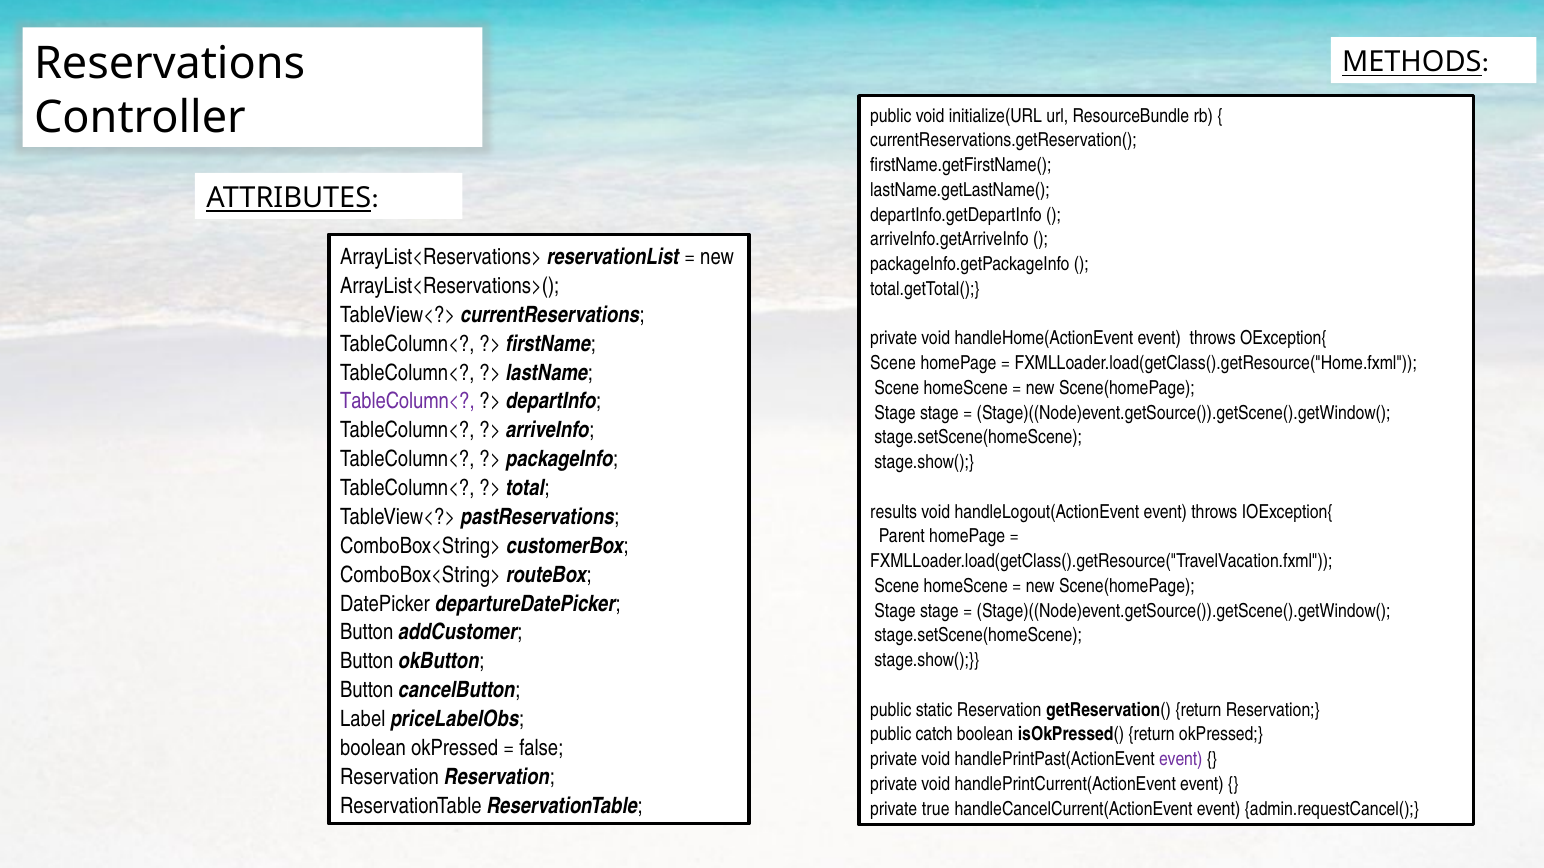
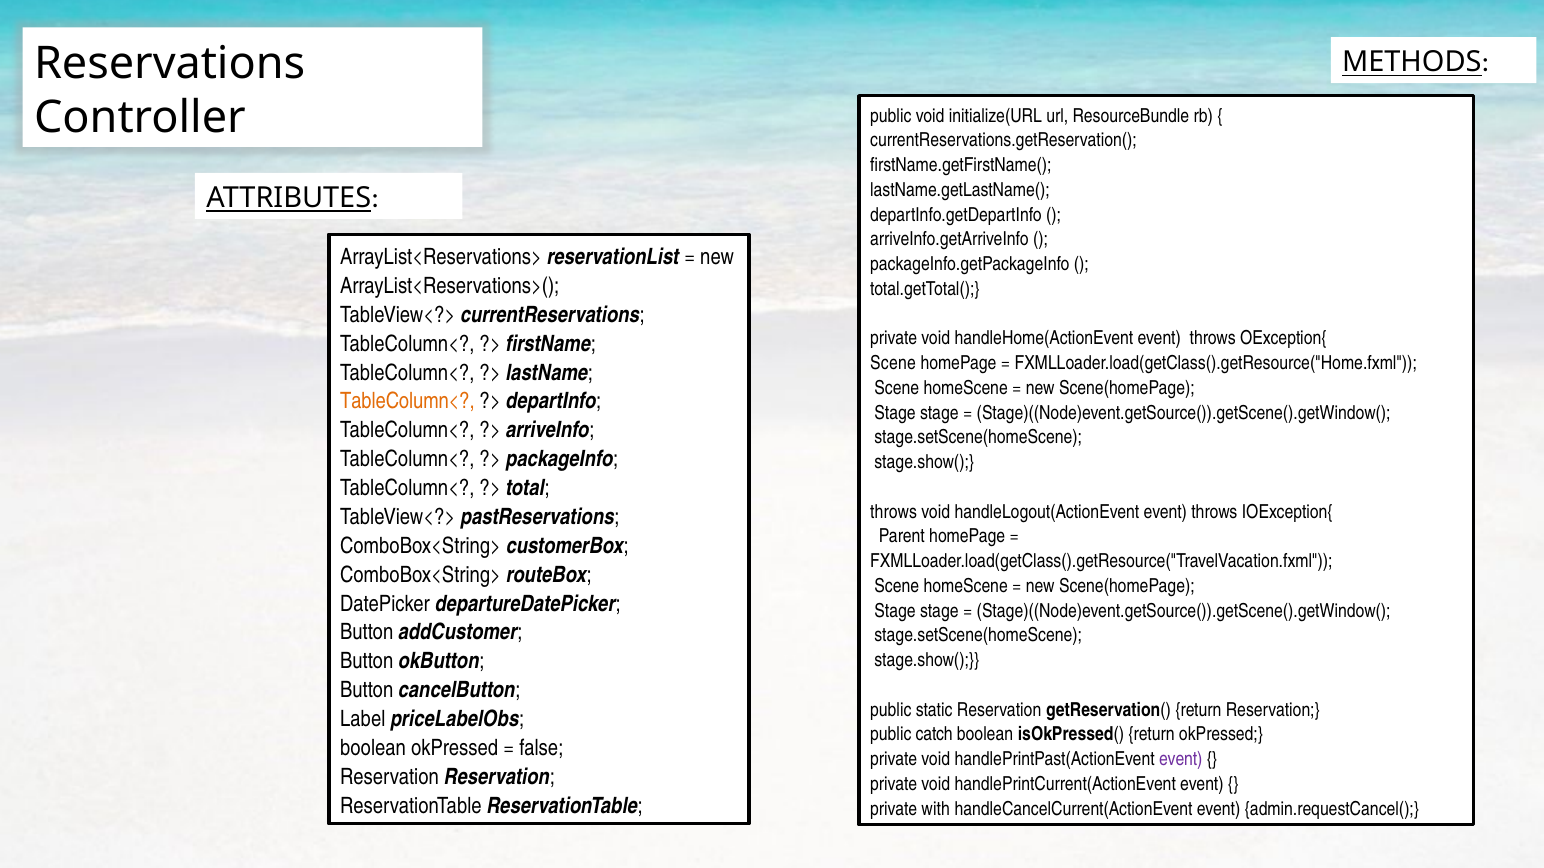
TableColumn< colour: purple -> orange (407, 402)
results: results -> throws (894, 512)
true: true -> with (936, 809)
